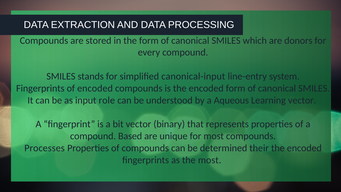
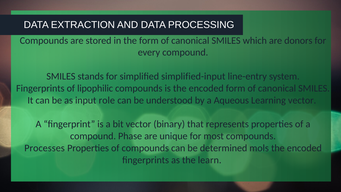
canonical-input: canonical-input -> simplified-input (193, 76)
of encoded: encoded -> lipophilic (95, 88)
Based: Based -> Phase (130, 136)
their: their -> mols (259, 148)
the most: most -> learn (210, 160)
